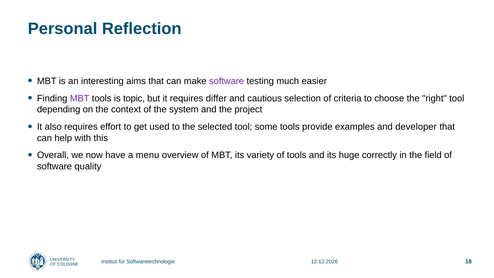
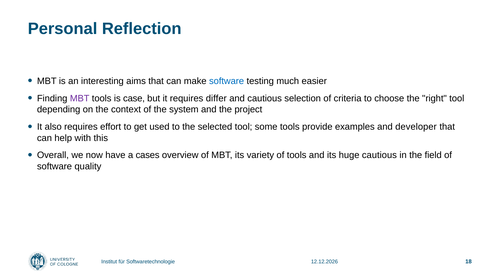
software colour: purple -> blue (227, 81)
topic: topic -> case (134, 98)
menu: menu -> cases (148, 155)
huge correctly: correctly -> cautious (379, 155)
